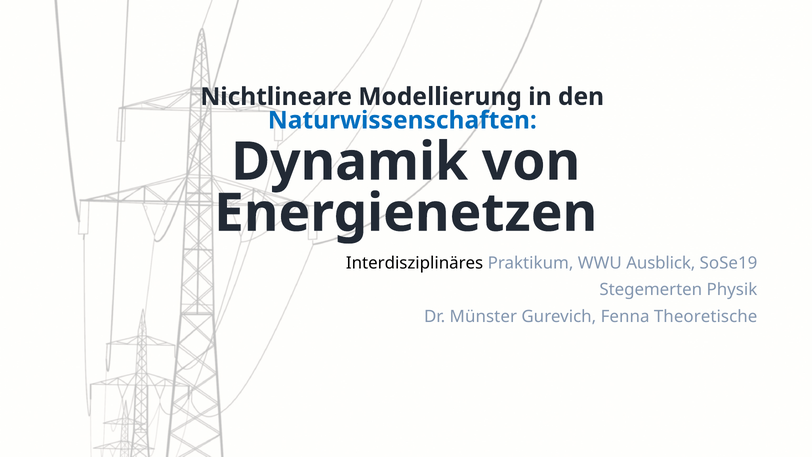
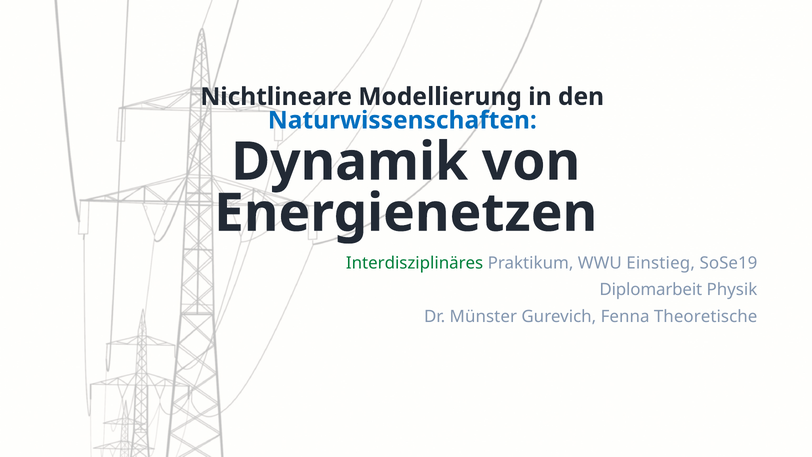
Interdisziplinäres colour: black -> green (415, 263)
Ausblick: Ausblick -> Einstieg (661, 263)
Stegemerten: Stegemerten -> Diplomarbeit (651, 290)
